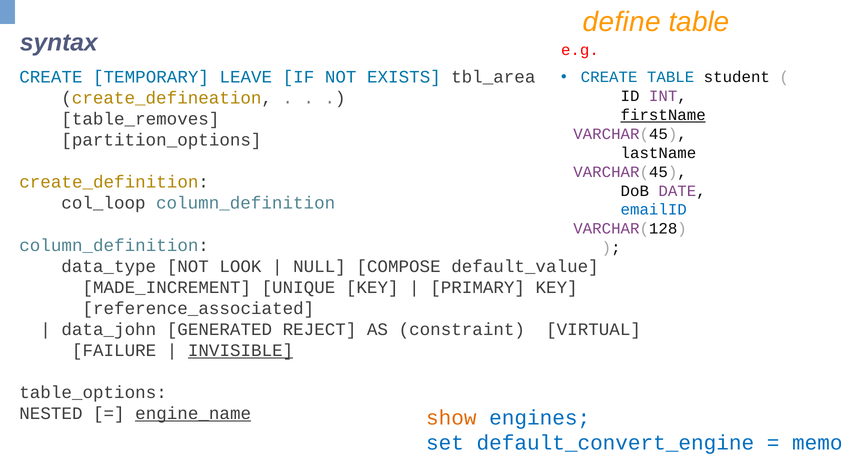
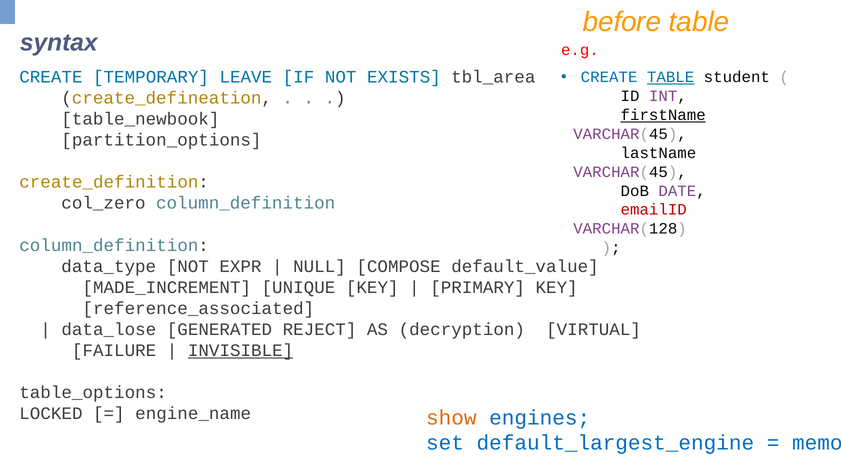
define: define -> before (622, 22)
TABLE underline: none -> present (671, 77)
table_removes: table_removes -> table_newbook (140, 119)
col_loop: col_loop -> col_zero (103, 203)
emailID colour: blue -> red (654, 210)
LOOK: LOOK -> EXPR (240, 266)
data_john: data_john -> data_lose (109, 329)
constraint: constraint -> decryption (462, 329)
NESTED: NESTED -> LOCKED (51, 414)
engine_name underline: present -> none (193, 414)
default_convert_engine: default_convert_engine -> default_largest_engine (615, 443)
